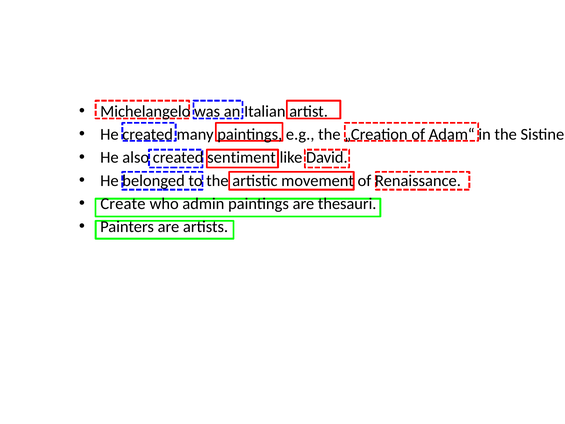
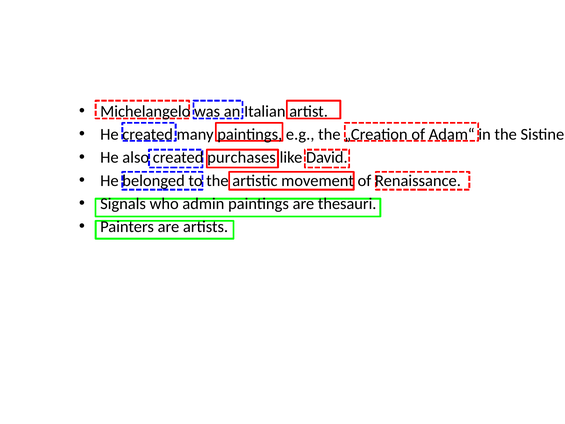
sentiment: sentiment -> purchases (241, 157)
Create: Create -> Signals (123, 204)
